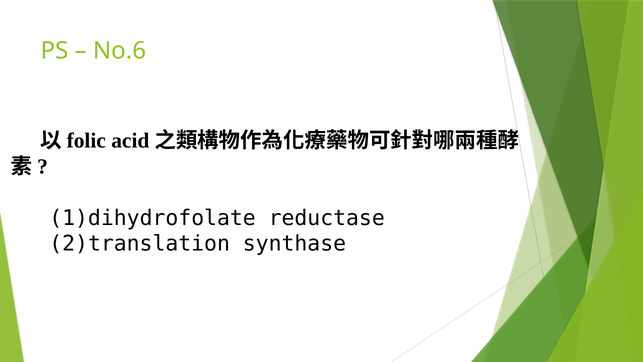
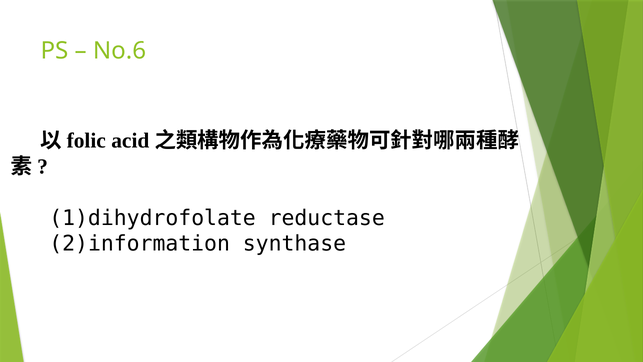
2)translation: 2)translation -> 2)information (140, 244)
